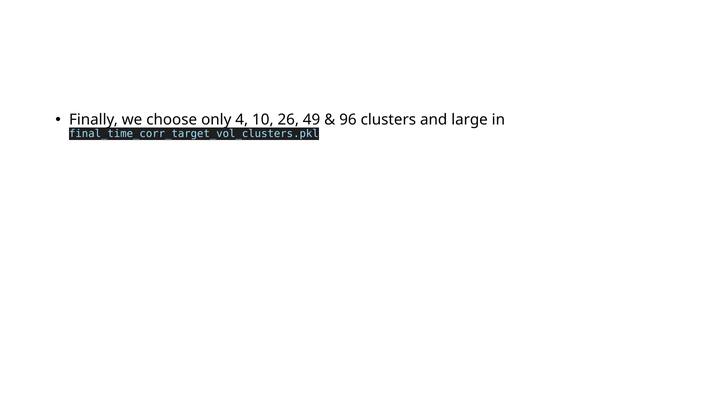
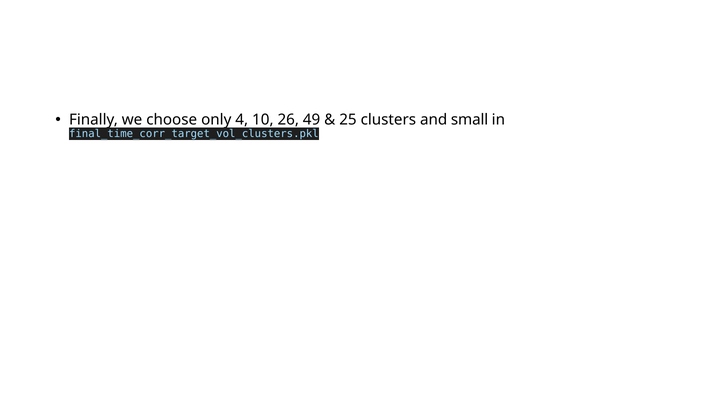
96: 96 -> 25 (348, 120)
large: large -> small (470, 120)
